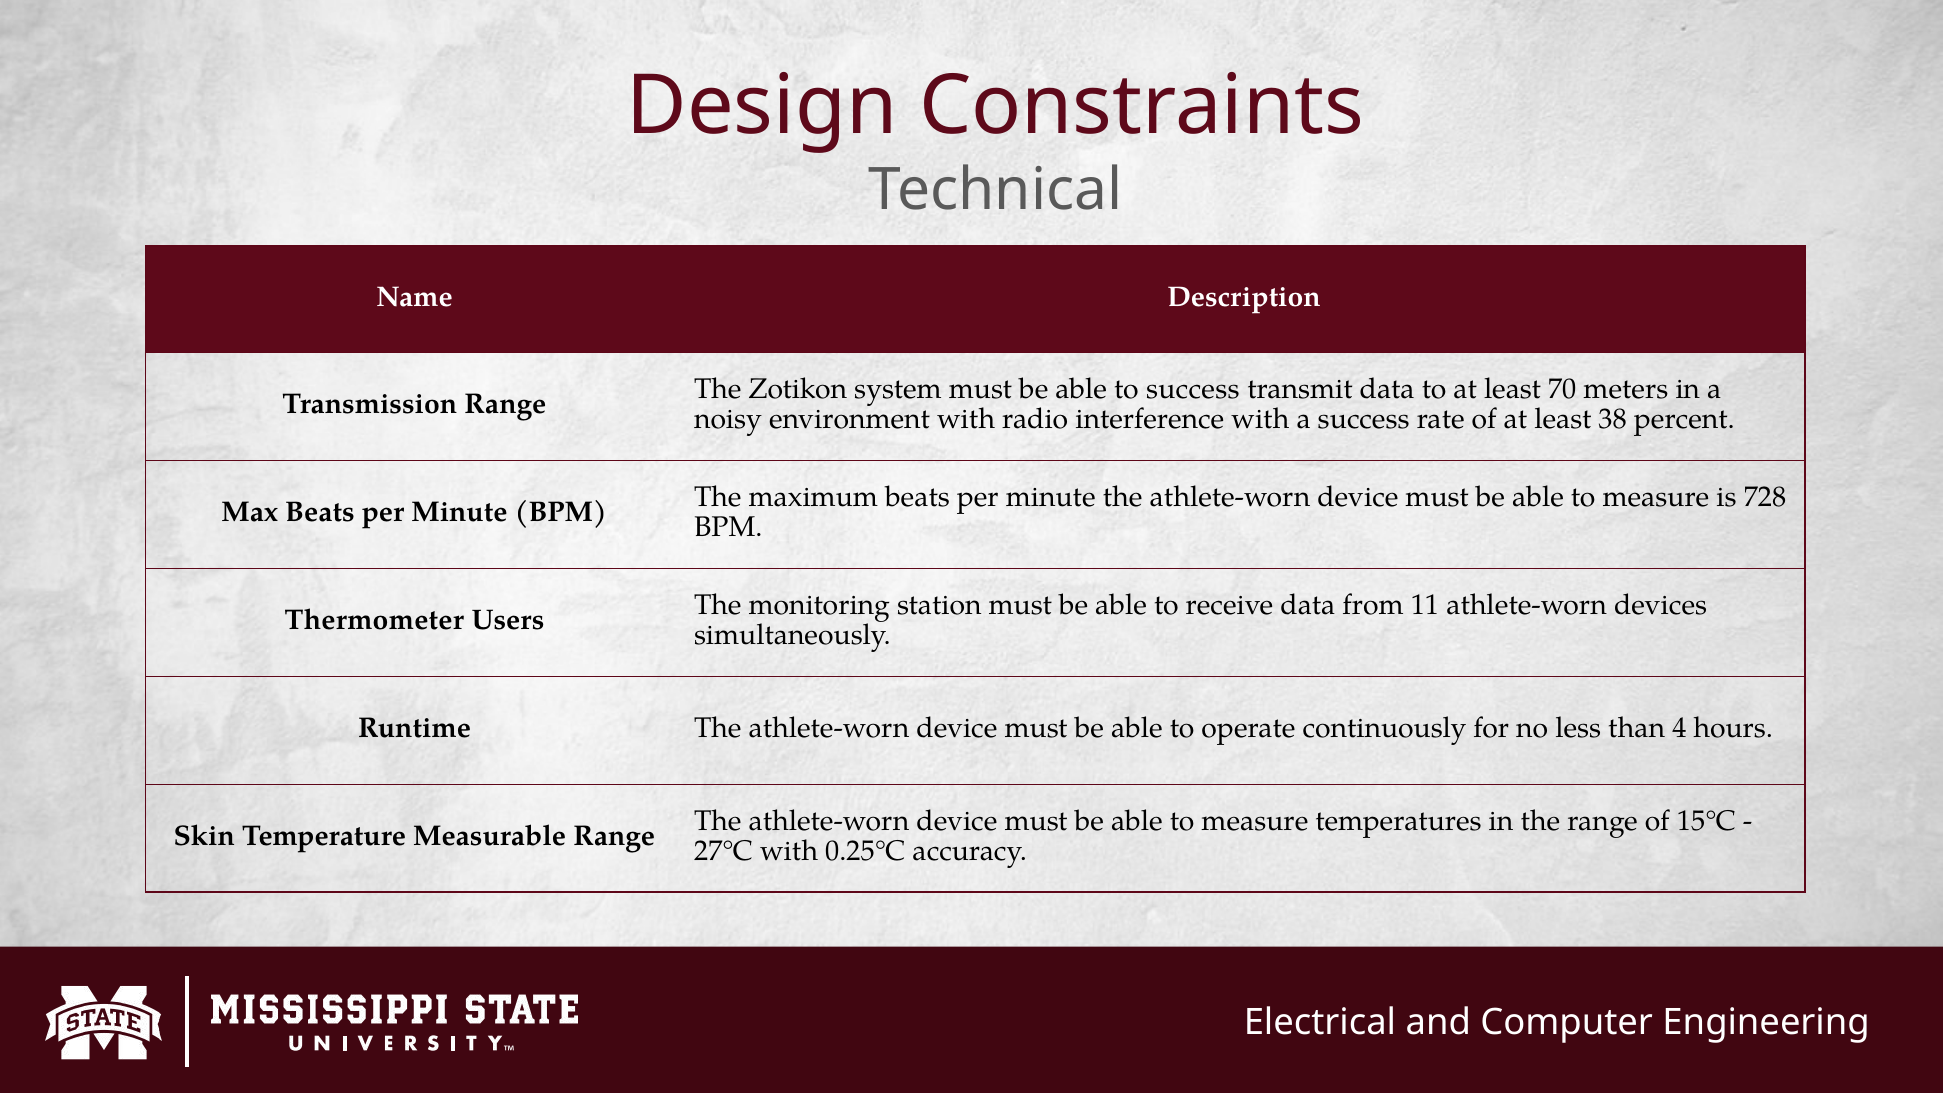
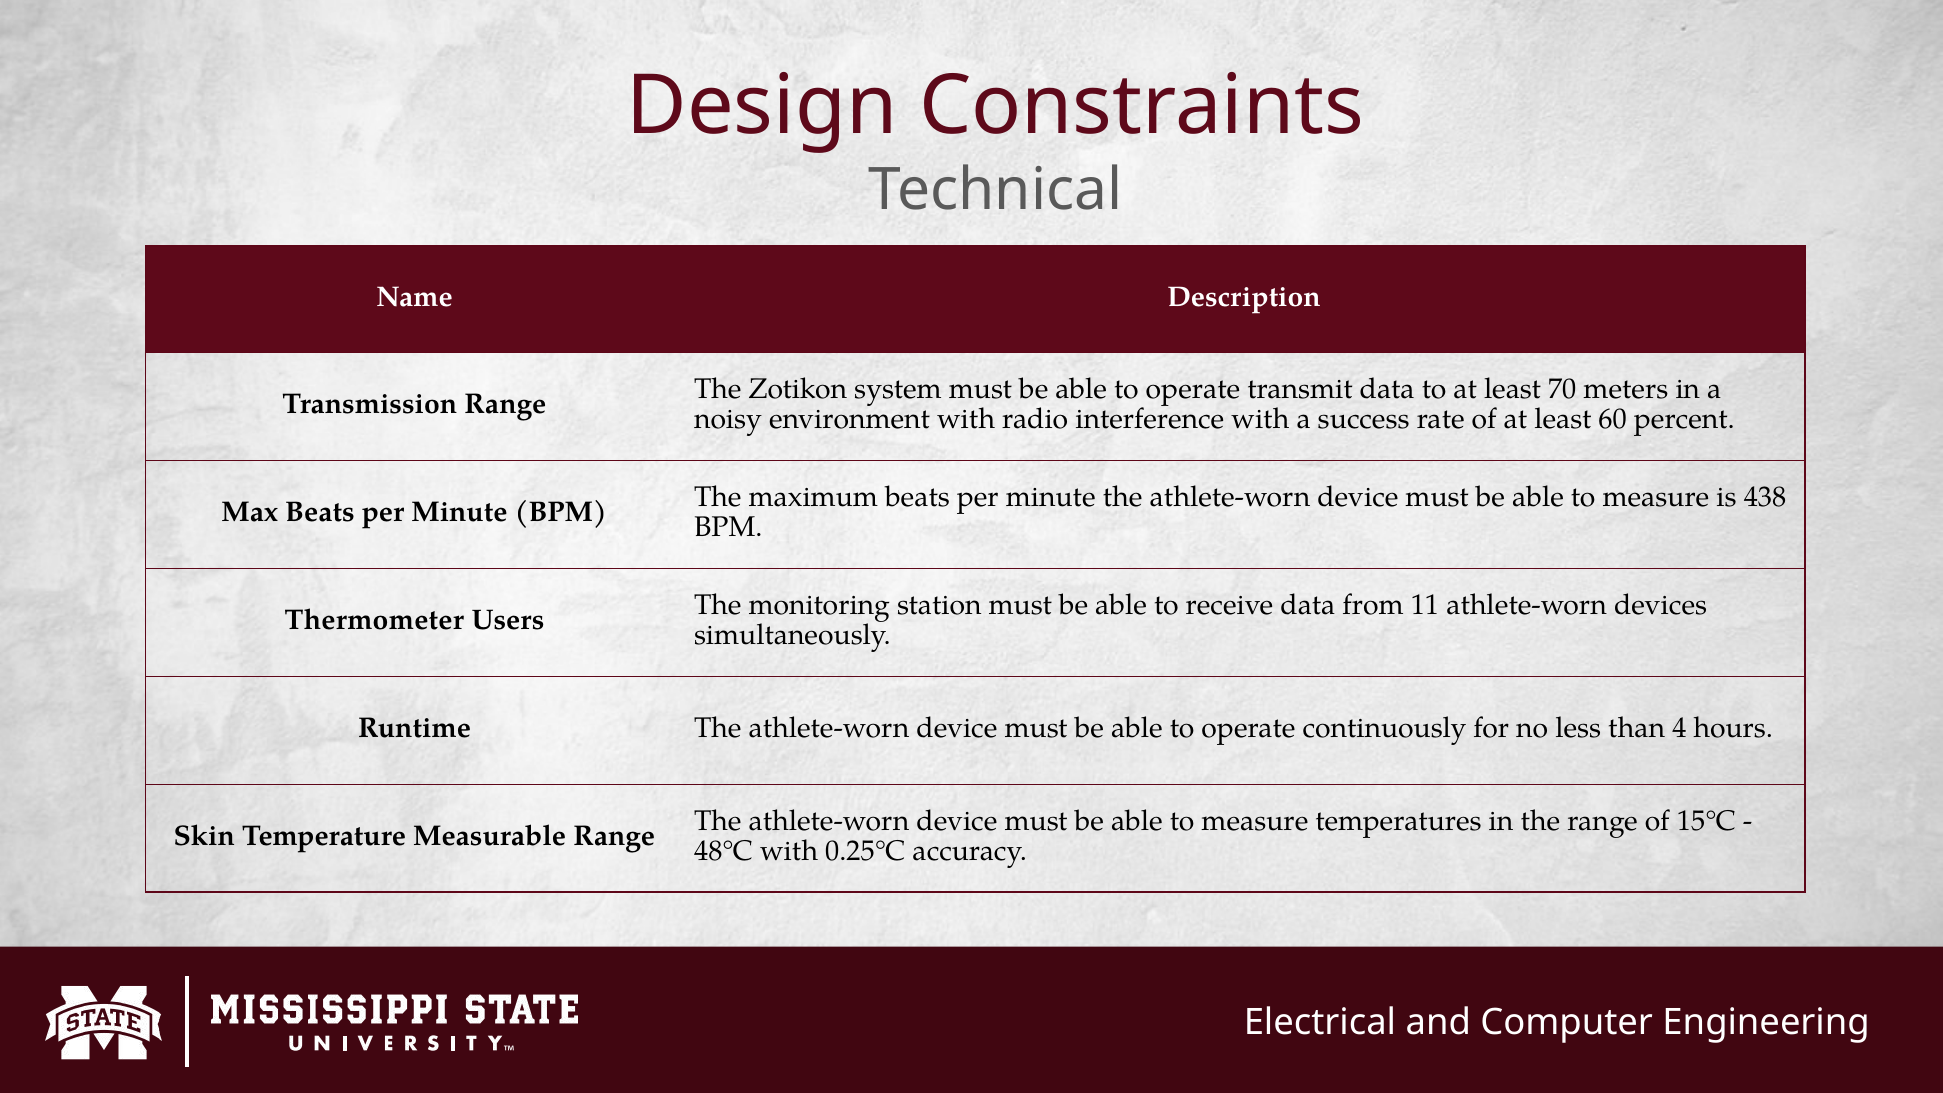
success: success -> operate (1193, 389)
38: 38 -> 60 (1613, 419)
728: 728 -> 438 (1765, 497)
27℃: 27℃ -> 48℃ (724, 851)
